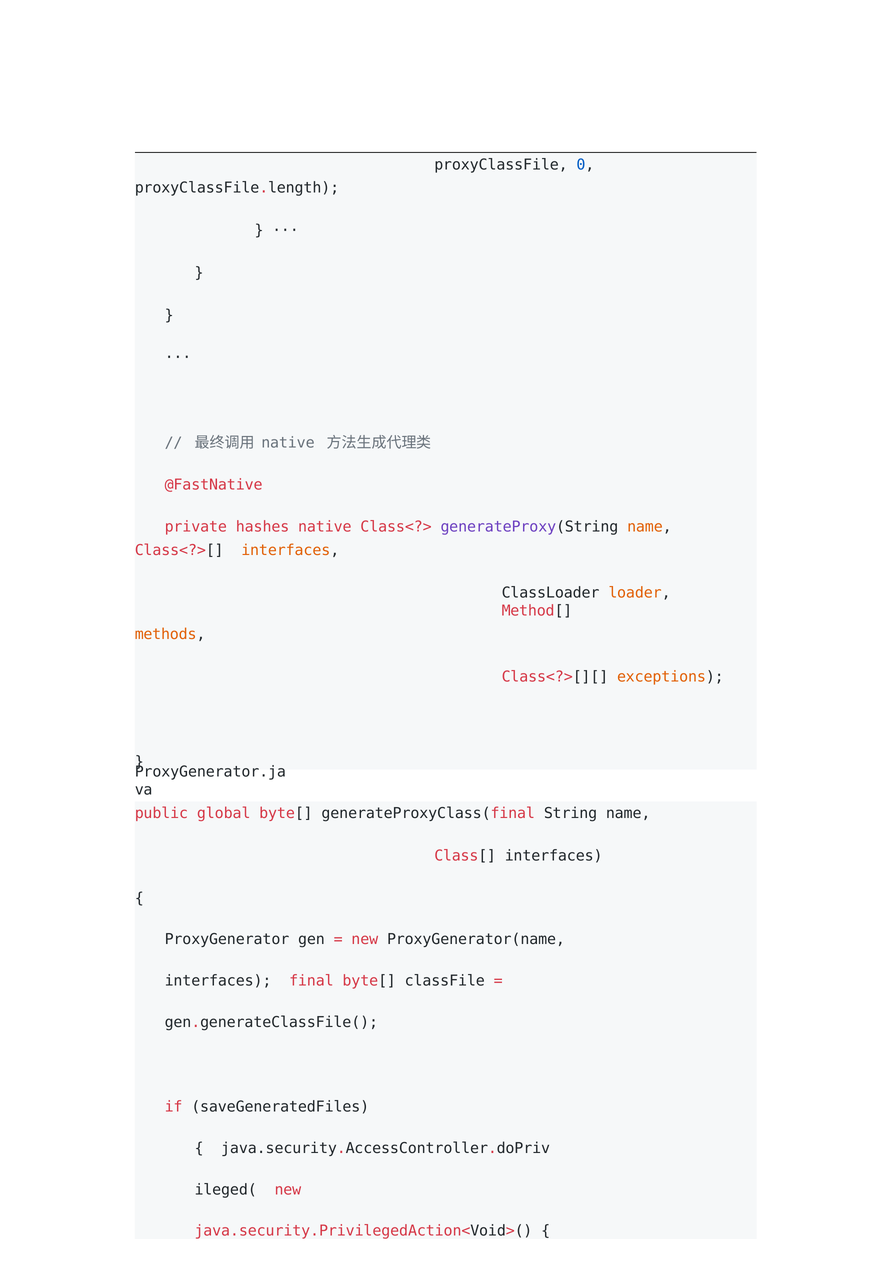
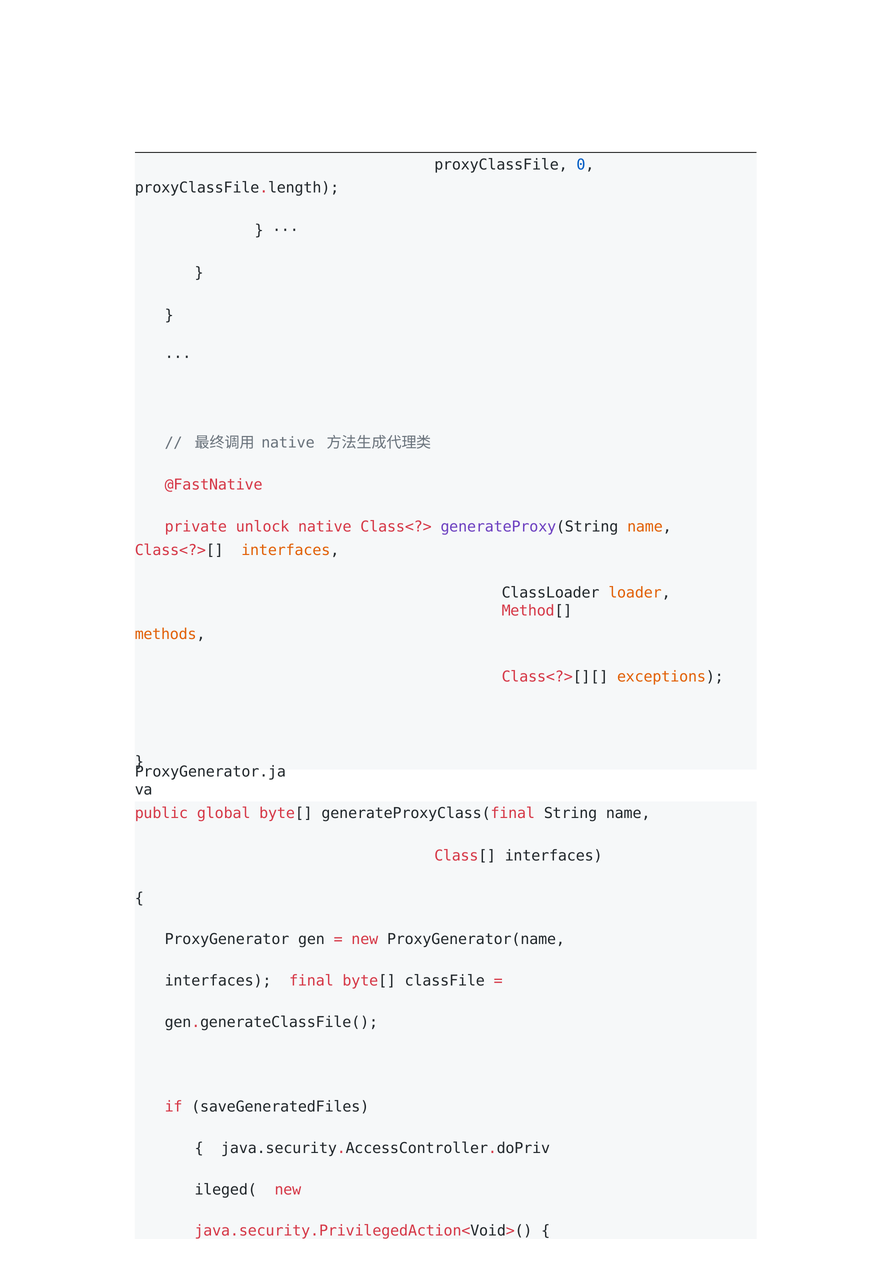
hashes: hashes -> unlock (263, 527)
